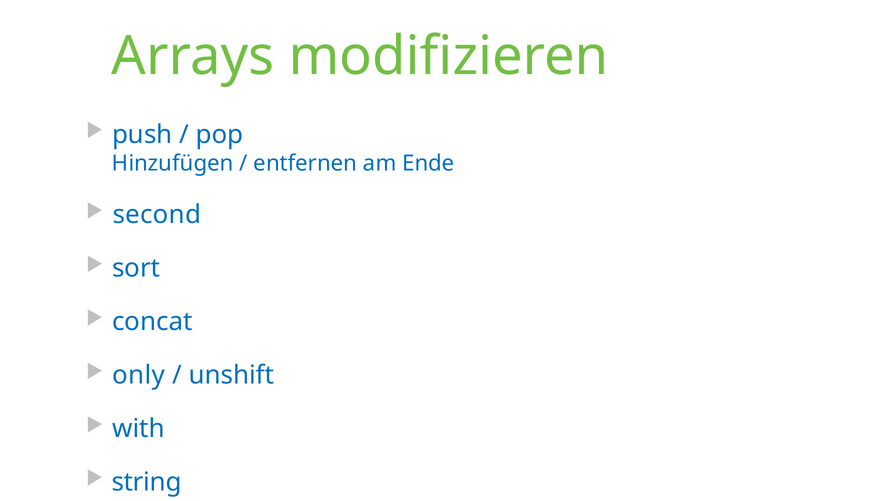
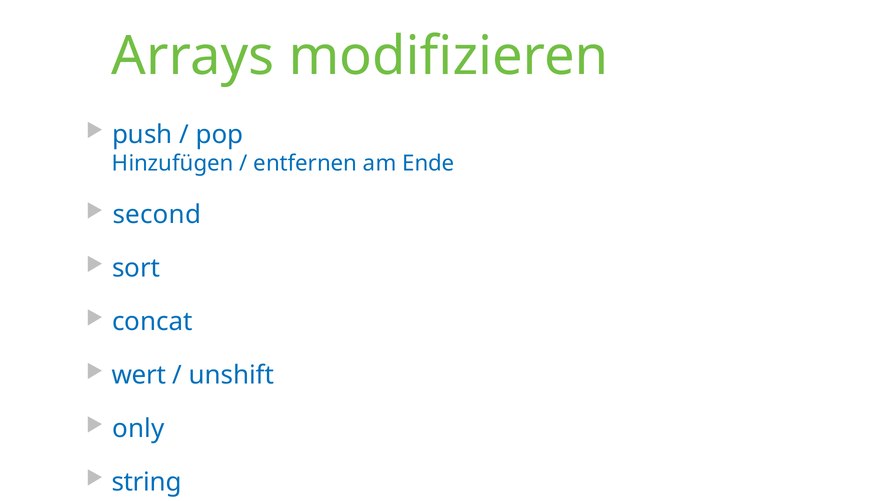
only: only -> wert (139, 375)
with: with -> only (138, 429)
